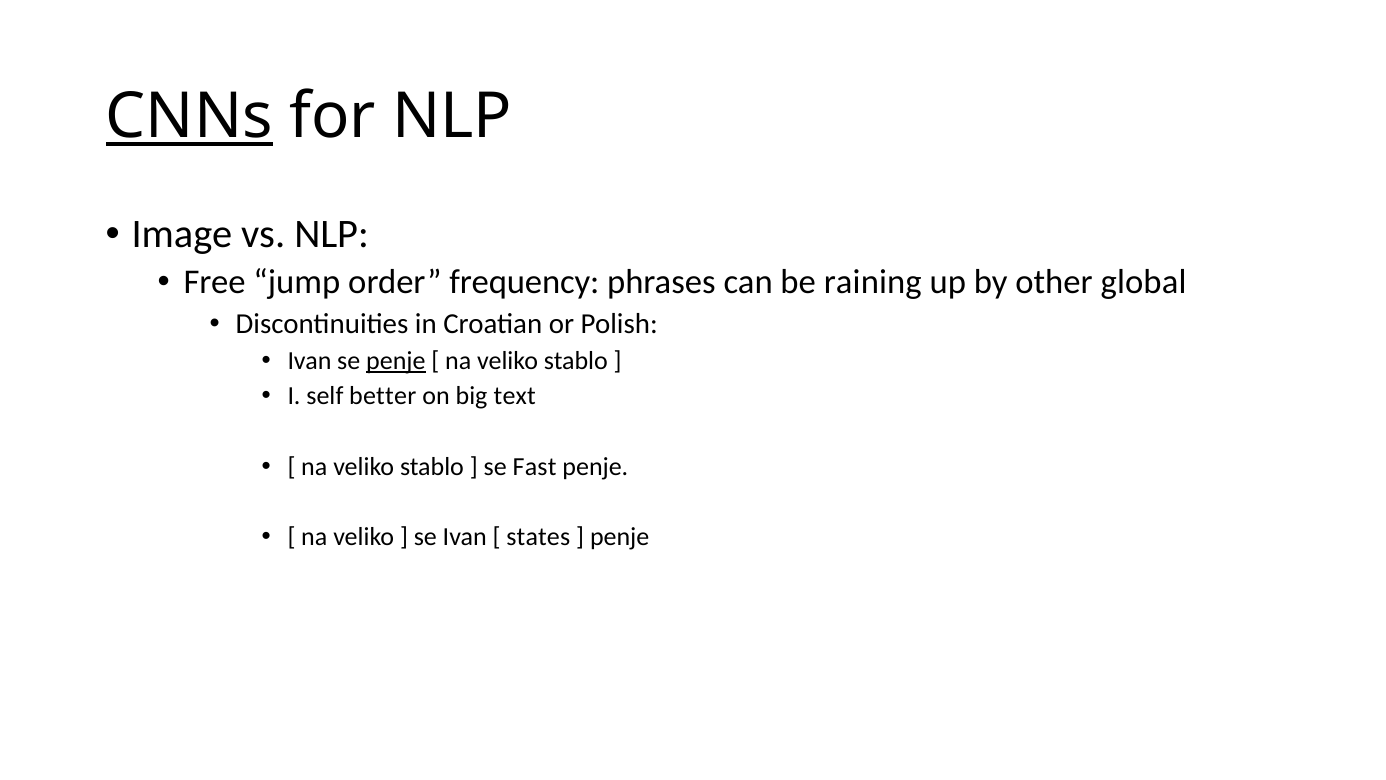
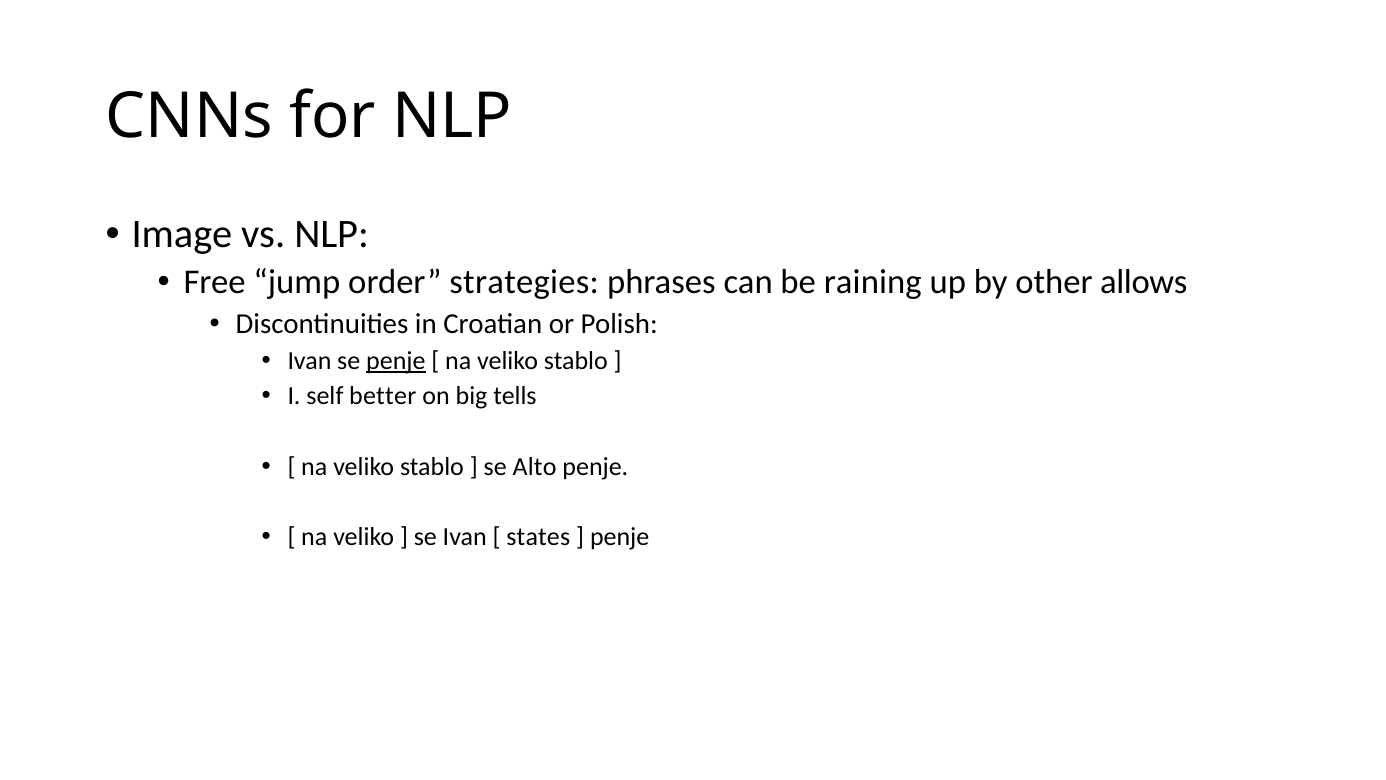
CNNs underline: present -> none (189, 116)
frequency: frequency -> strategies (524, 282)
global: global -> allows (1144, 282)
text: text -> tells (515, 396)
Fast: Fast -> Alto (535, 466)
